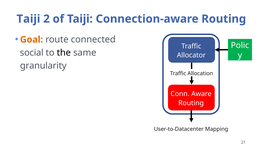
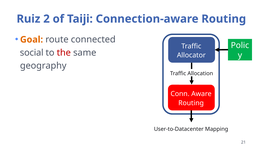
Taiji: Taiji -> Ruiz (28, 19)
the colour: black -> red (64, 53)
granularity: granularity -> geography (43, 66)
